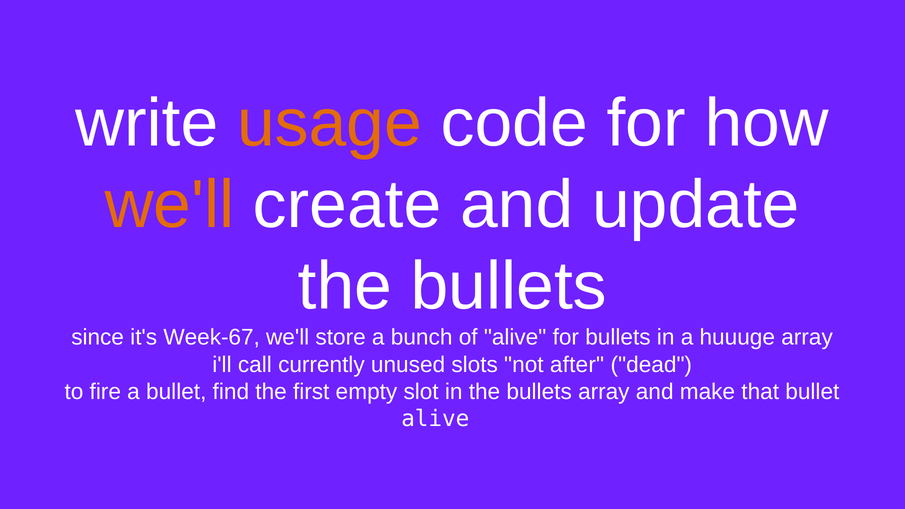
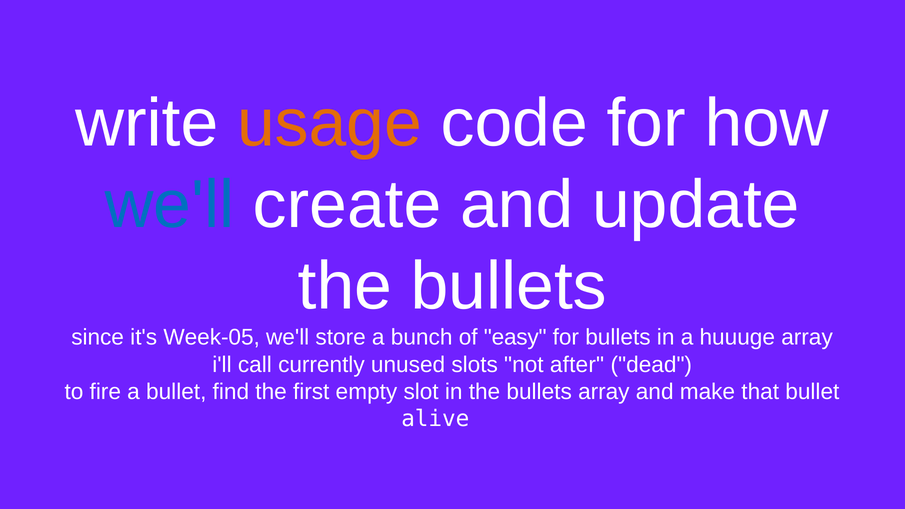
we'll colour: orange -> blue (169, 205)
Week-67: Week-67 -> Week-05 (212, 338)
of alive: alive -> easy (515, 338)
